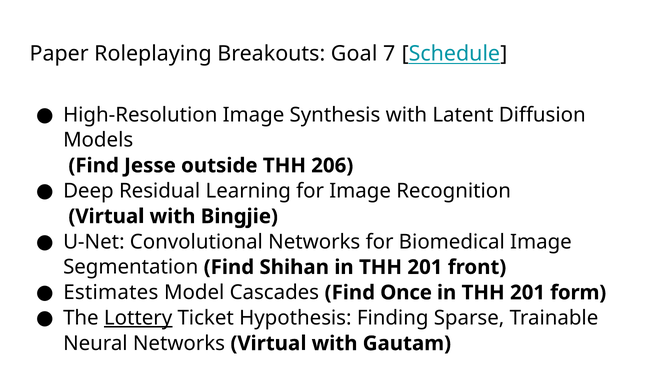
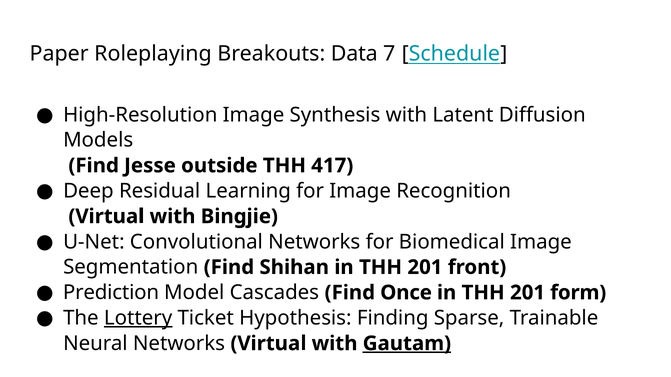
Goal: Goal -> Data (354, 54)
206: 206 -> 417 (332, 166)
Estimates: Estimates -> Prediction (111, 293)
Gautam underline: none -> present (407, 344)
